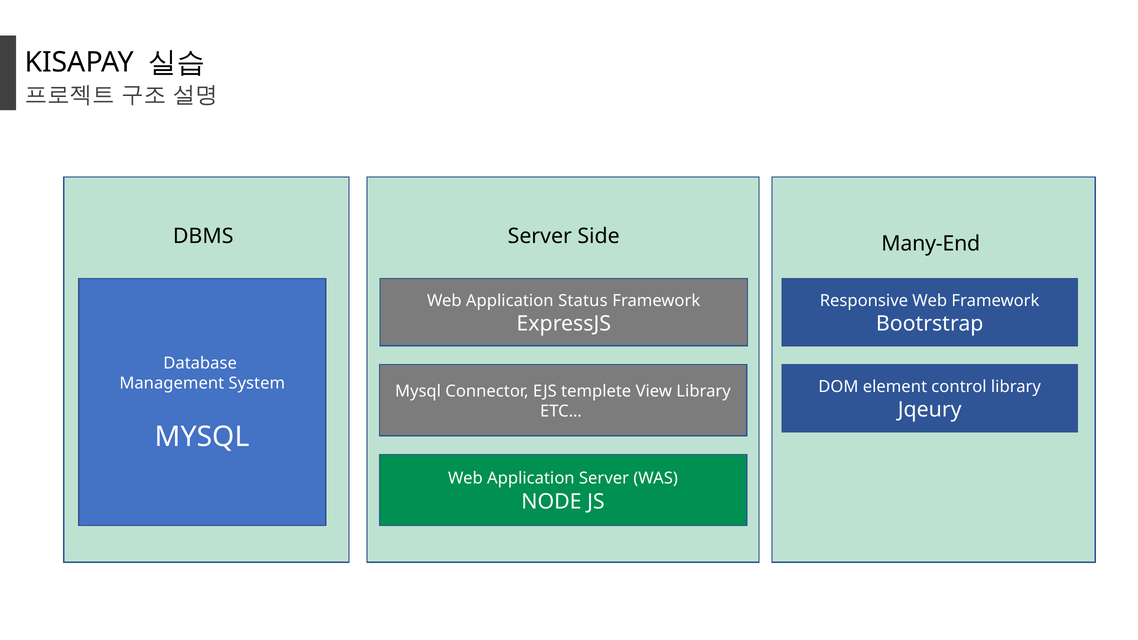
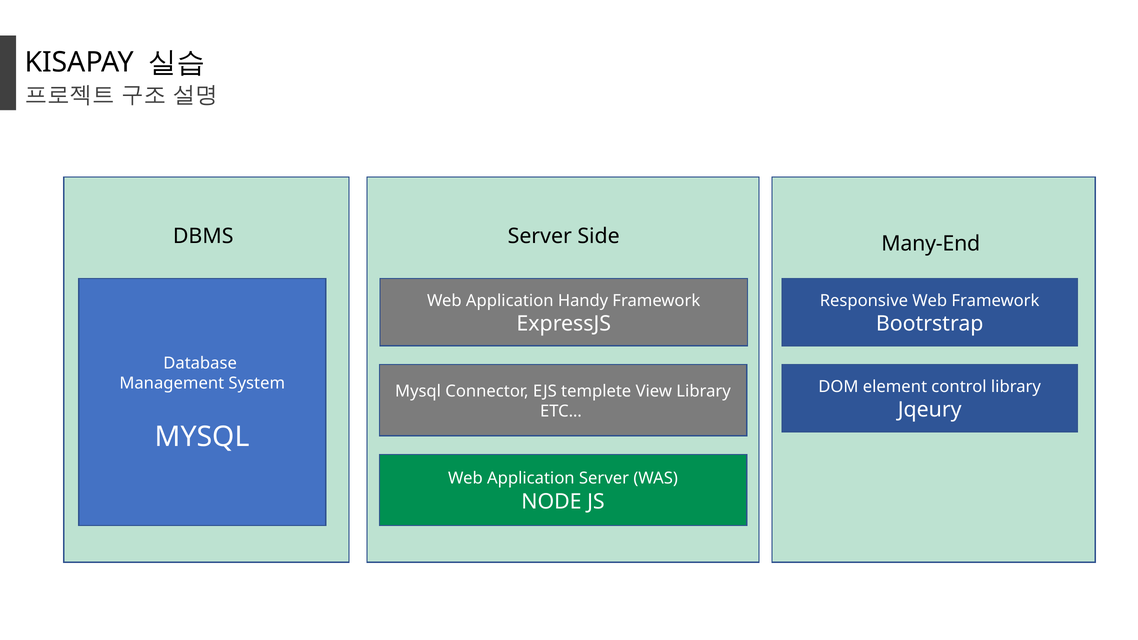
Status: Status -> Handy (583, 301)
